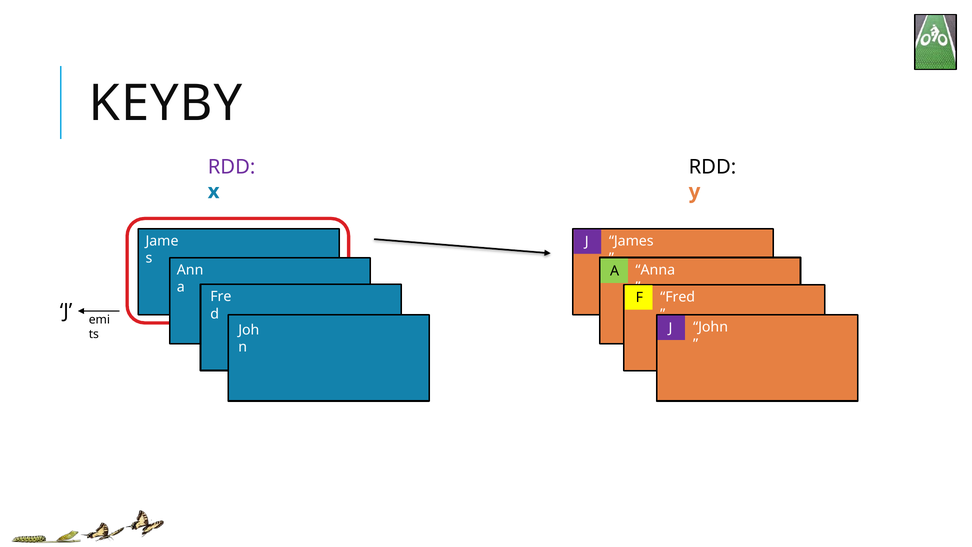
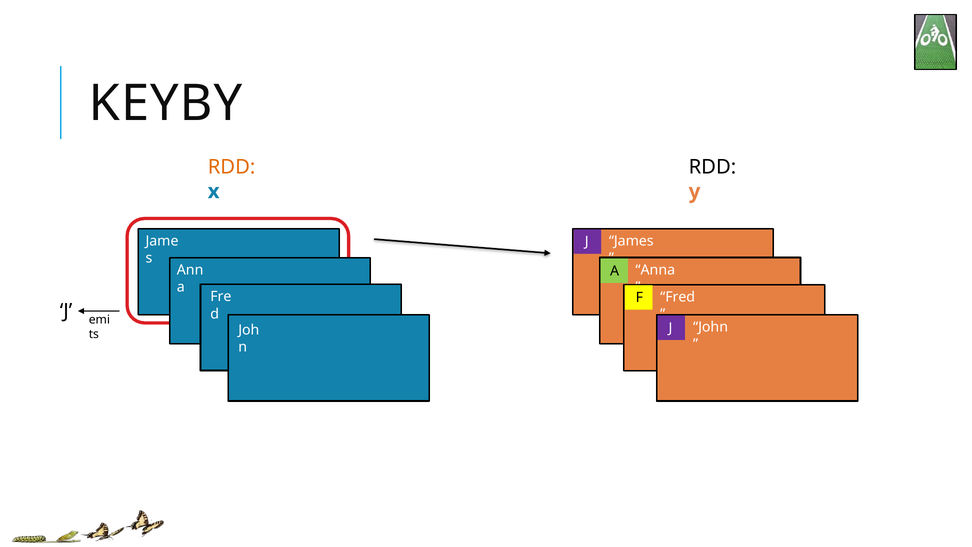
RDD colour: purple -> orange (232, 167)
